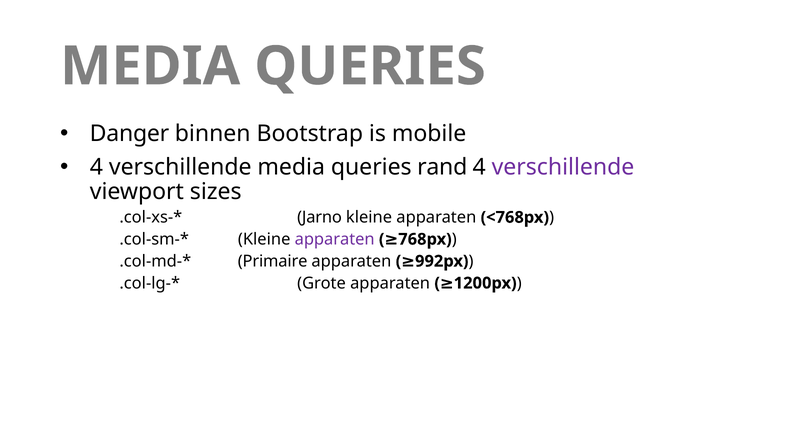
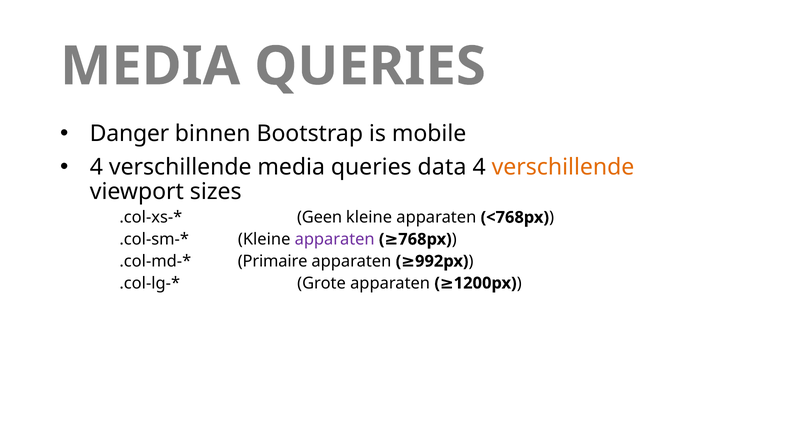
rand: rand -> data (442, 167)
verschillende colour: purple -> orange (563, 167)
Jarno: Jarno -> Geen (320, 217)
